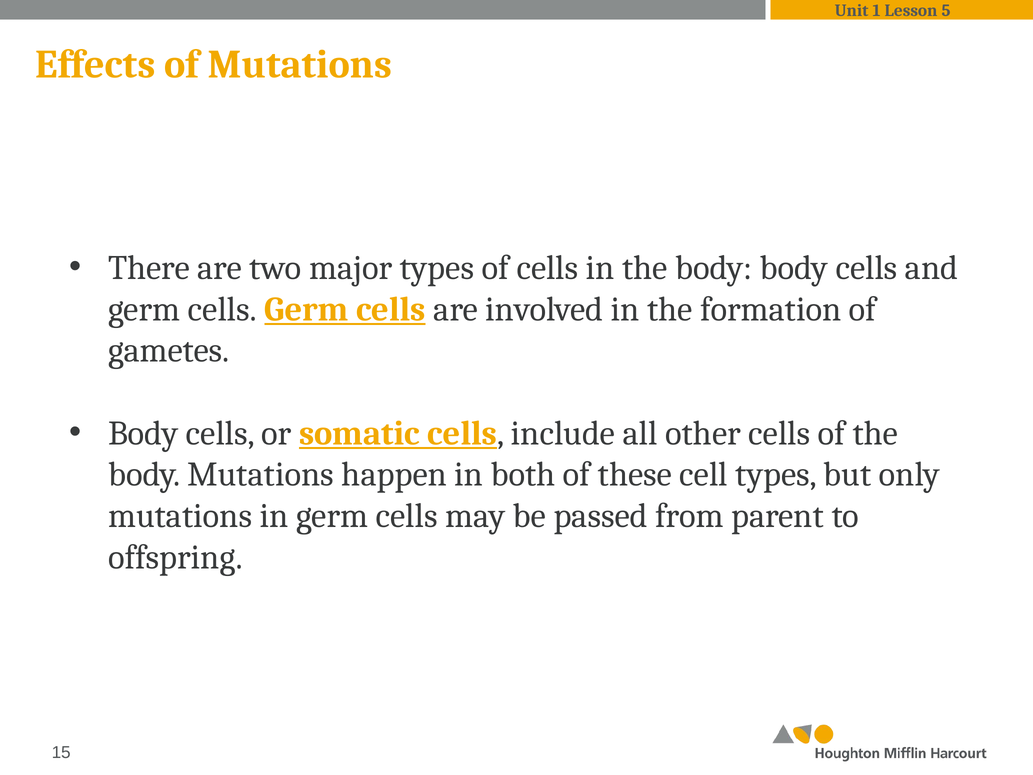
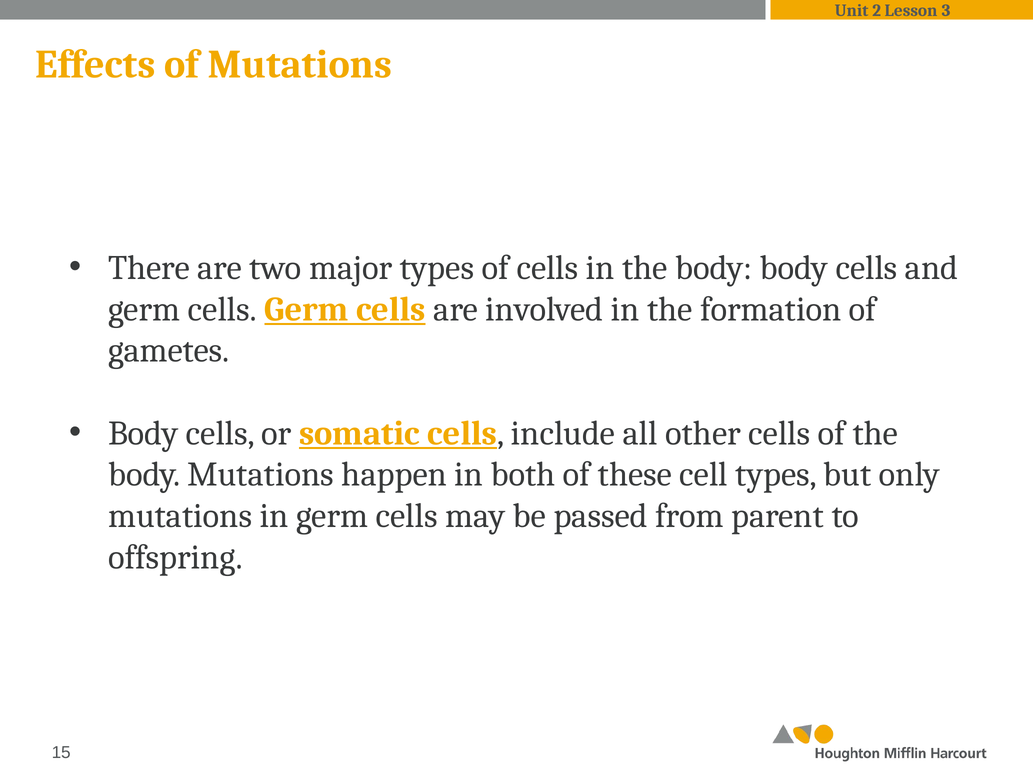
1: 1 -> 2 (877, 10)
5: 5 -> 3 (946, 10)
